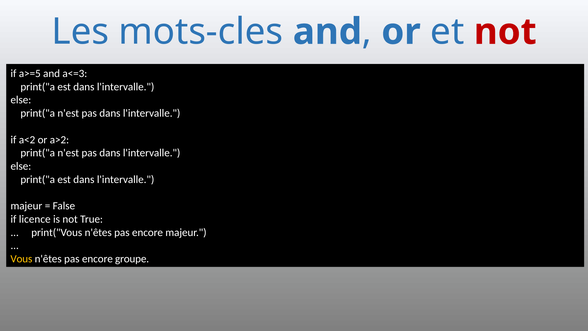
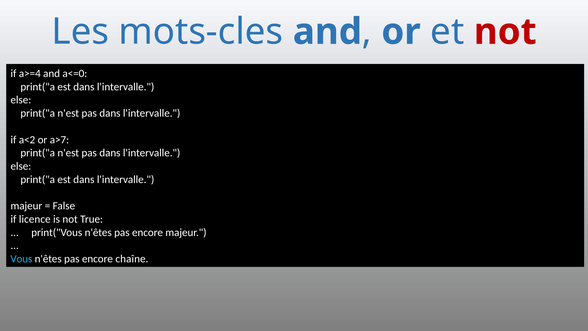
a>=5: a>=5 -> a>=4 (30, 73)
a<=3: a<=3 -> a<=0 (75, 73)
a>2: a>2 -> a>7 (59, 140)
Vous colour: yellow -> light blue (21, 259)
groupe: groupe -> chaîne (132, 259)
